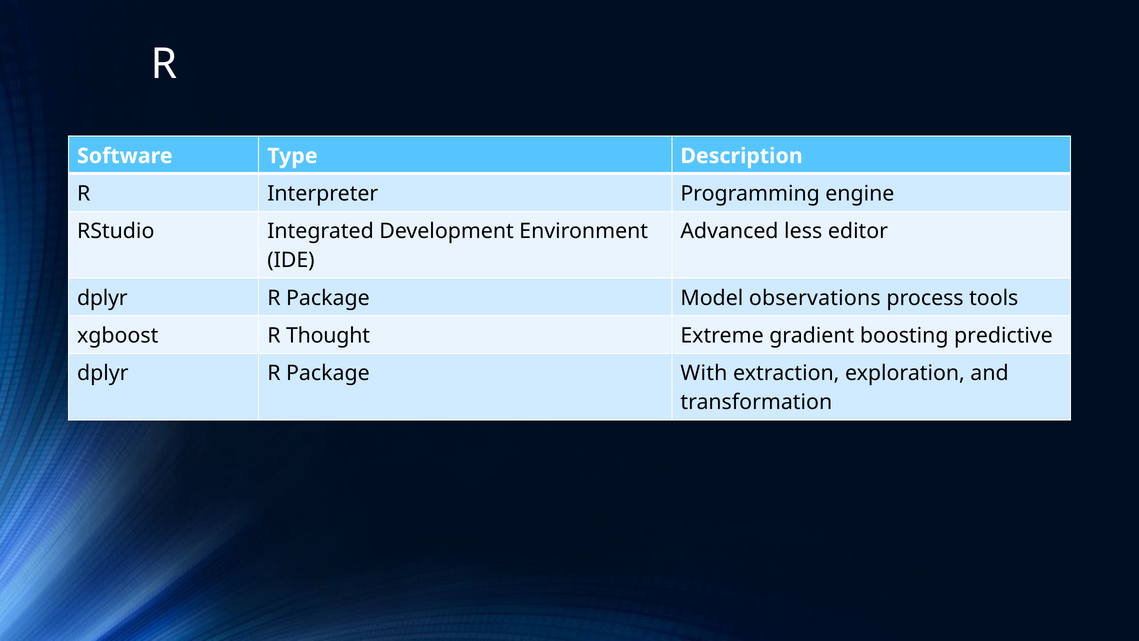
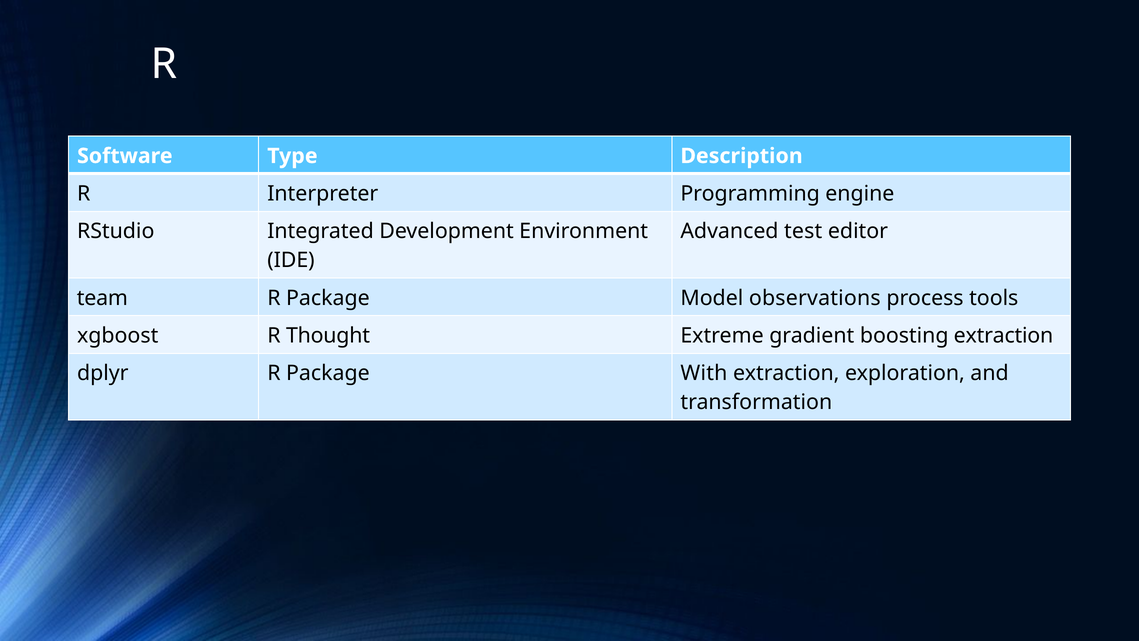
less: less -> test (803, 231)
dplyr: dplyr -> team (102, 298)
boosting predictive: predictive -> extraction (1003, 336)
